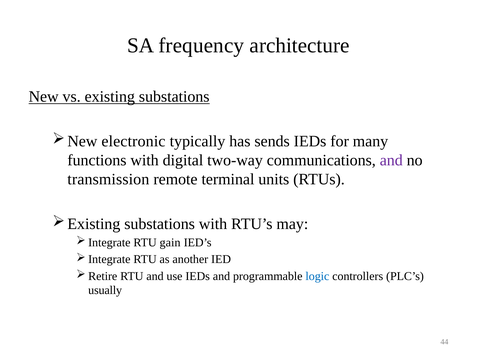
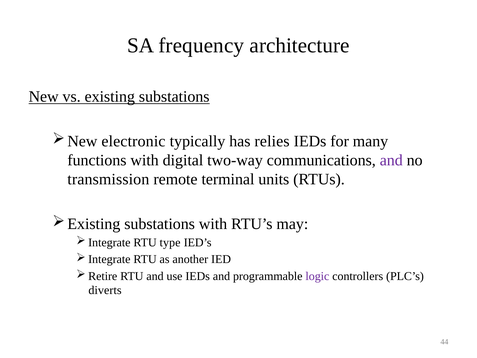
sends: sends -> relies (272, 141)
gain: gain -> type (170, 242)
logic colour: blue -> purple (317, 276)
usually: usually -> diverts (105, 290)
